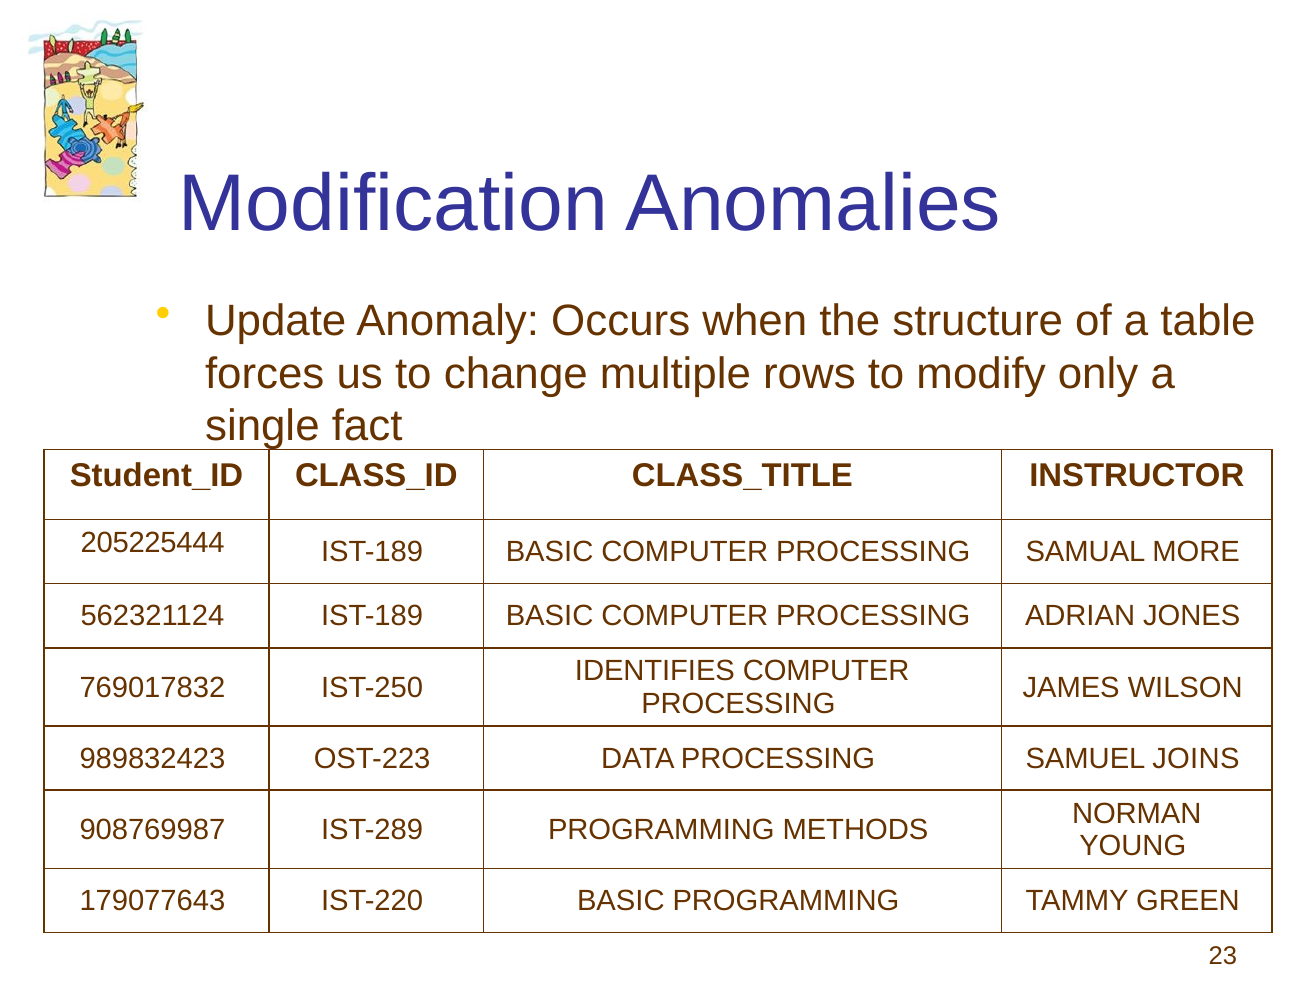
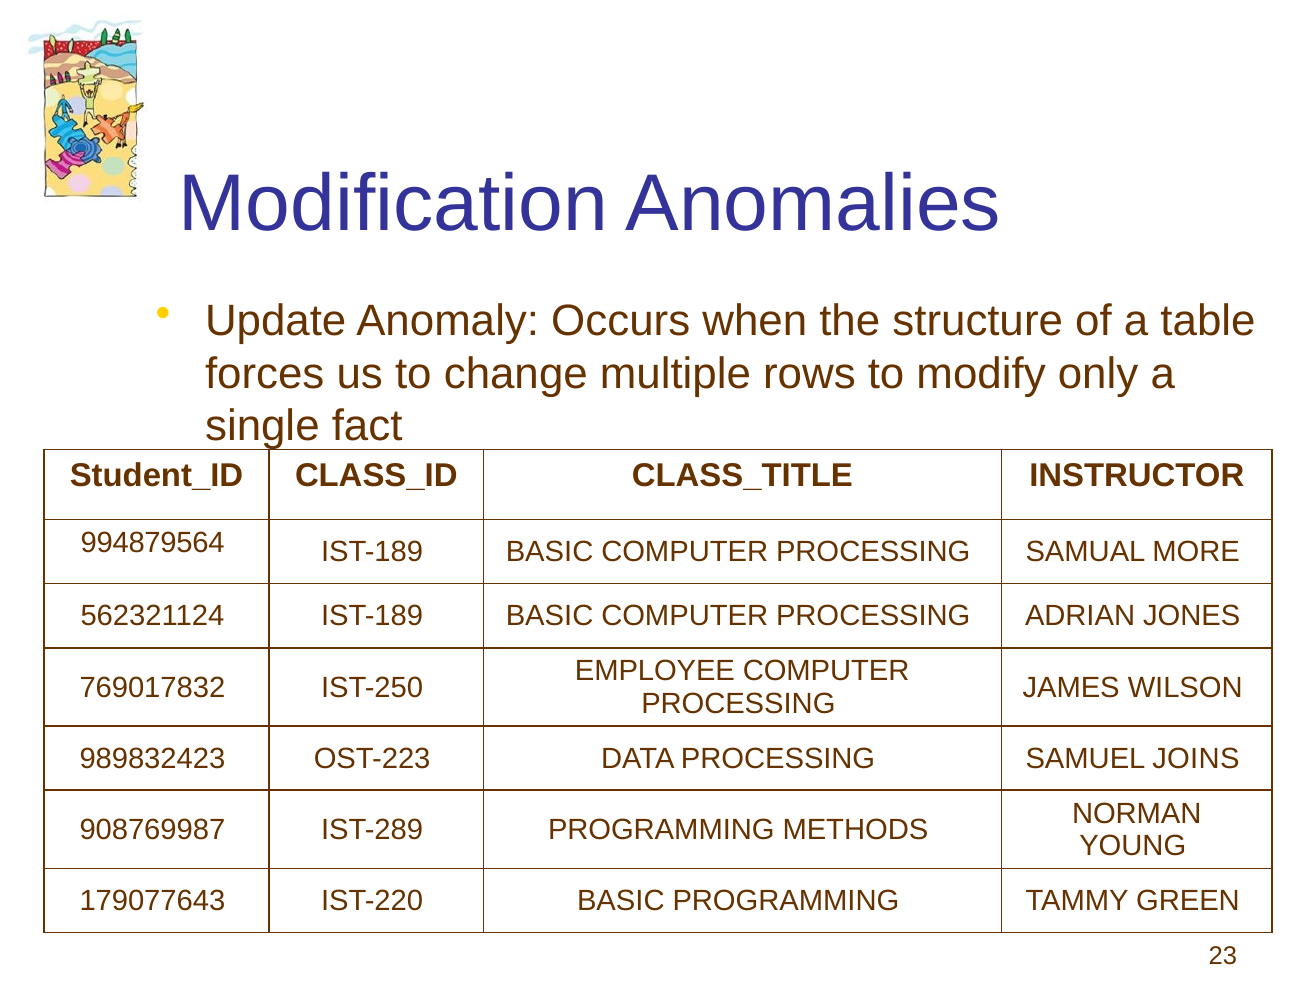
205225444: 205225444 -> 994879564 (153, 543)
IDENTIFIES: IDENTIFIES -> EMPLOYEE (655, 671)
